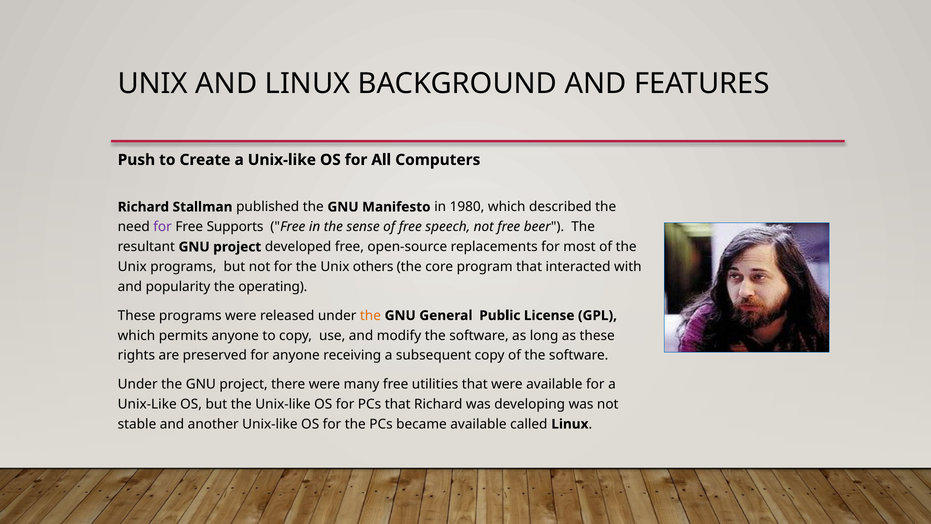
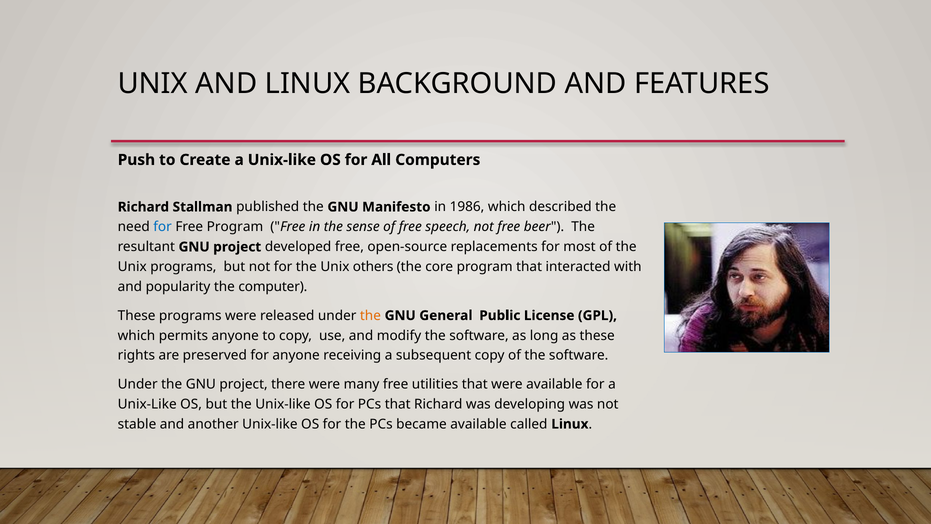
1980: 1980 -> 1986 (467, 207)
for colour: purple -> blue (163, 227)
Free Supports: Supports -> Program (235, 227)
operating: operating -> computer (273, 287)
